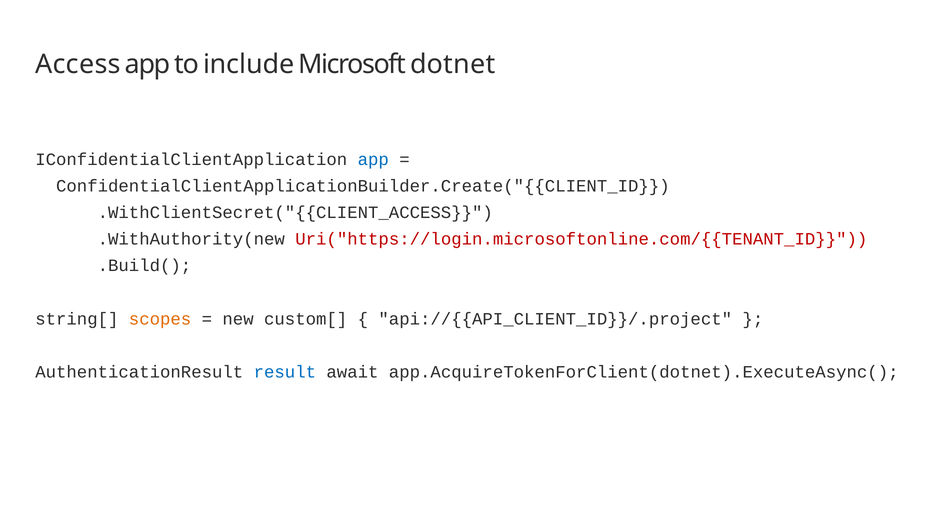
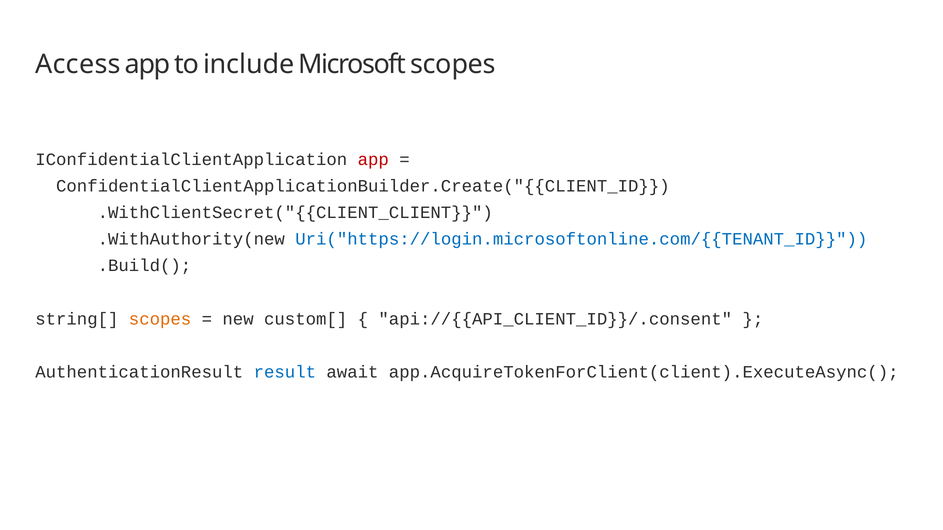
Microsoft dotnet: dotnet -> scopes (453, 65)
app colour: blue -> red (373, 160)
.WithClientSecret("{{CLIENT_ACCESS: .WithClientSecret("{{CLIENT_ACCESS -> .WithClientSecret("{{CLIENT_CLIENT (295, 213)
Uri("https://login.microsoftonline.com/{{TENANT_ID colour: red -> blue (581, 239)
api://{{API_CLIENT_ID}}/.project: api://{{API_CLIENT_ID}}/.project -> api://{{API_CLIENT_ID}}/.consent (555, 319)
app.AcquireTokenForClient(dotnet).ExecuteAsync(: app.AcquireTokenForClient(dotnet).ExecuteAsync( -> app.AcquireTokenForClient(client).ExecuteAsync( (644, 372)
